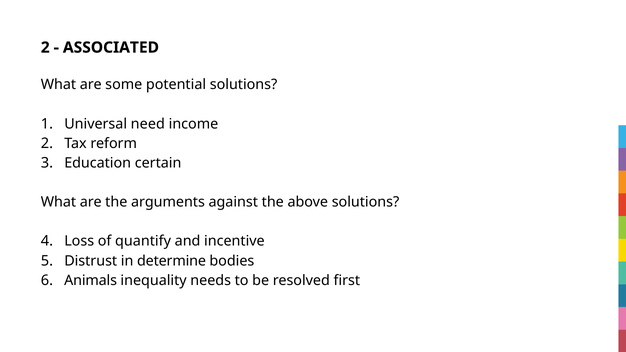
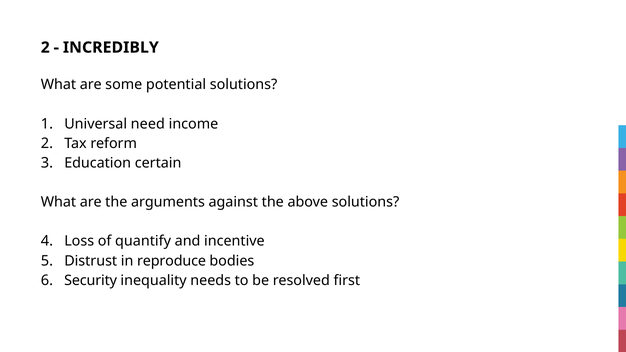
ASSOCIATED: ASSOCIATED -> INCREDIBLY (111, 48)
determine: determine -> reproduce (172, 261)
Animals: Animals -> Security (91, 280)
